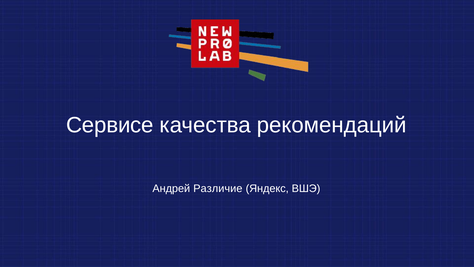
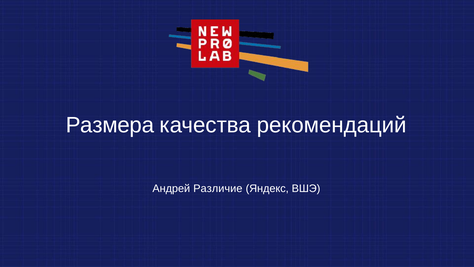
Сервисе: Сервисе -> Размера (110, 125)
